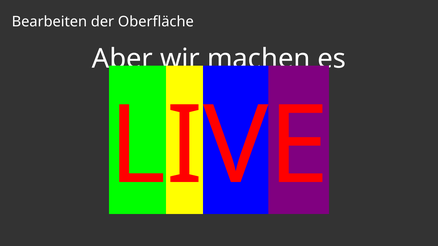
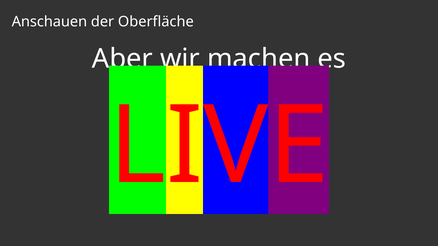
Bearbeiten: Bearbeiten -> Anschauen (49, 22)
